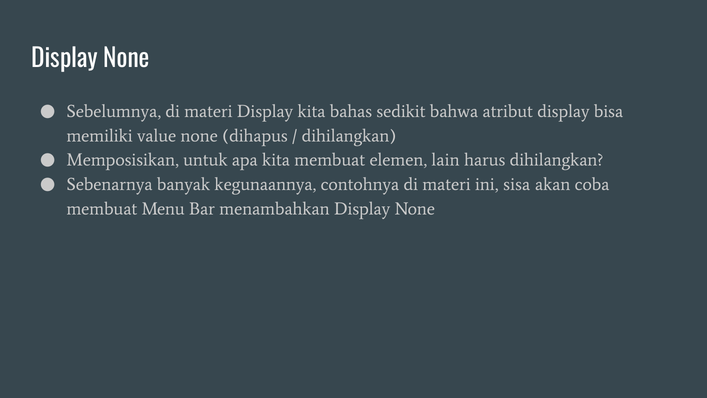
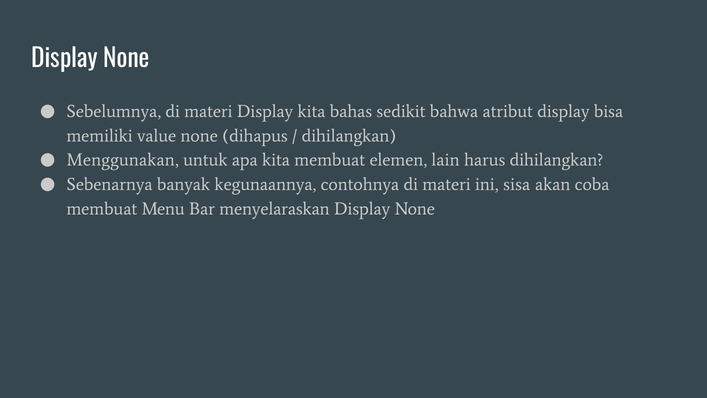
Memposisikan: Memposisikan -> Menggunakan (123, 160)
menambahkan: menambahkan -> menyelaraskan (274, 209)
